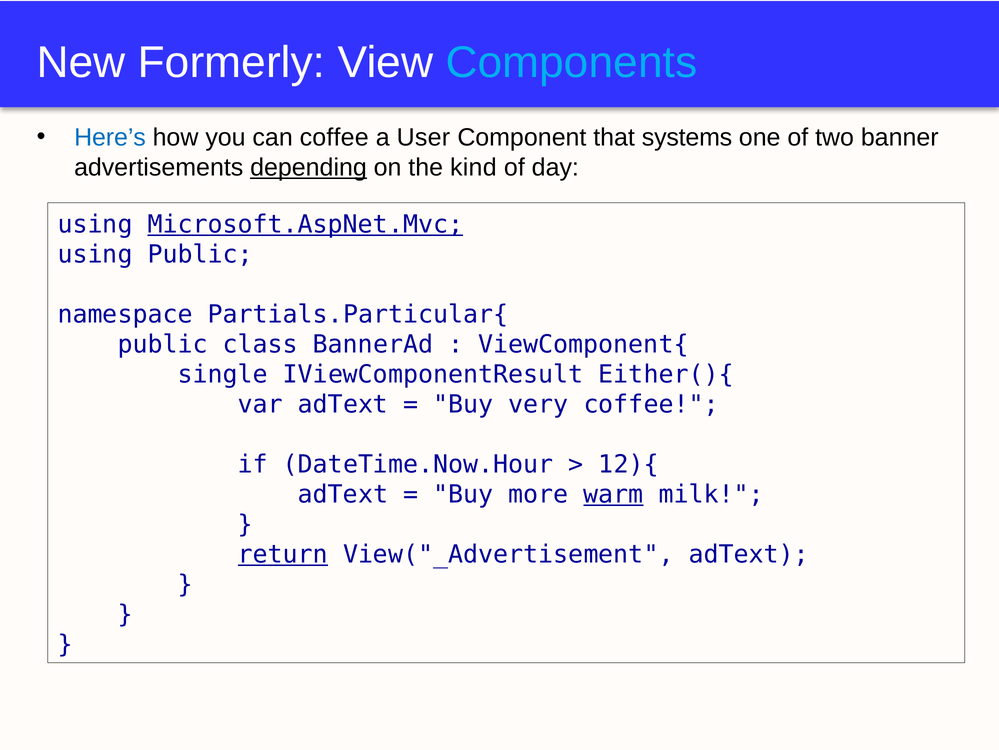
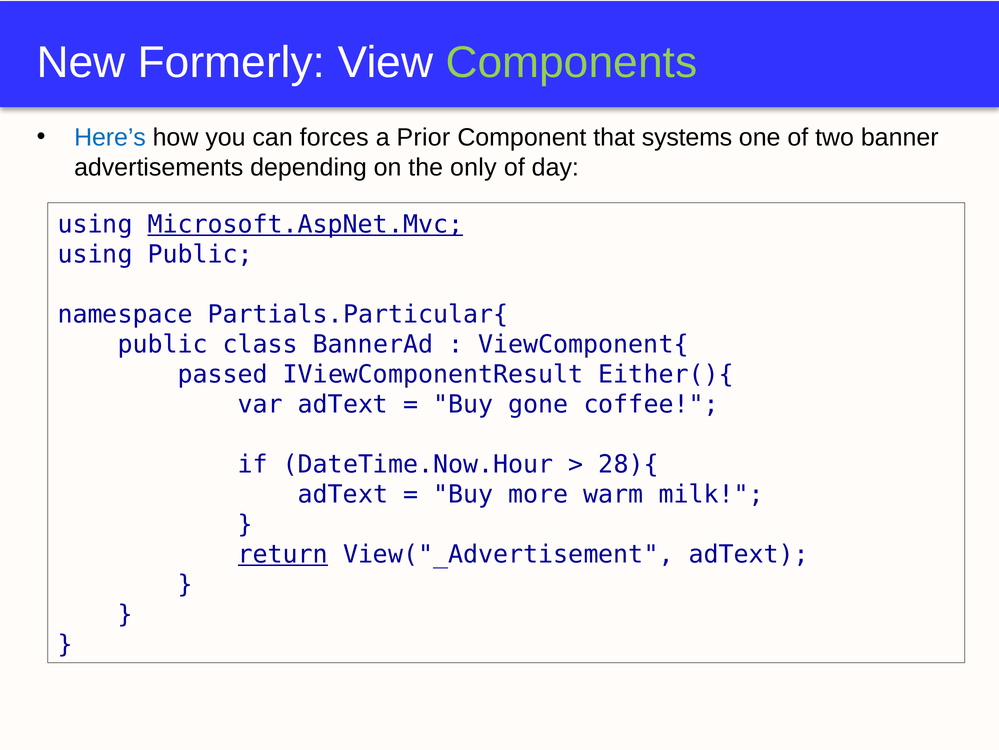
Components colour: light blue -> light green (571, 63)
can coffee: coffee -> forces (334, 137)
User: User -> Prior (423, 137)
depending underline: present -> none (309, 167)
kind: kind -> only (473, 167)
single: single -> passed (223, 374)
very: very -> gone (538, 404)
12){: 12){ -> 28){ (629, 464)
warm underline: present -> none (613, 494)
